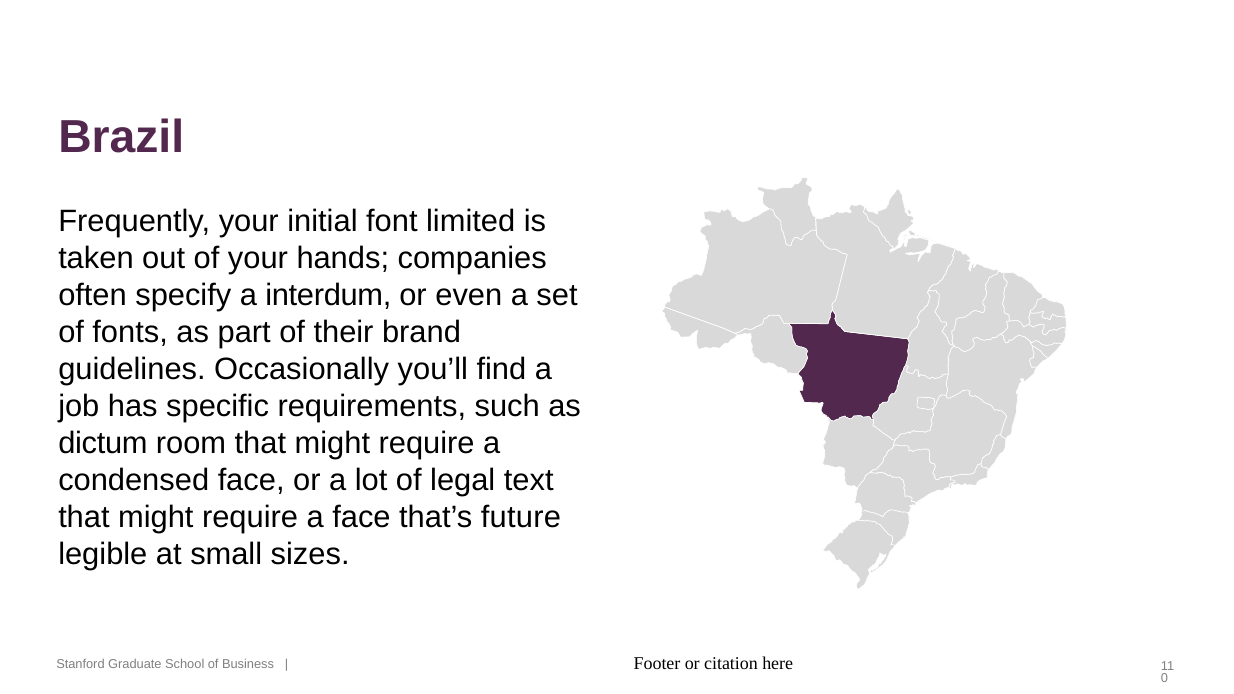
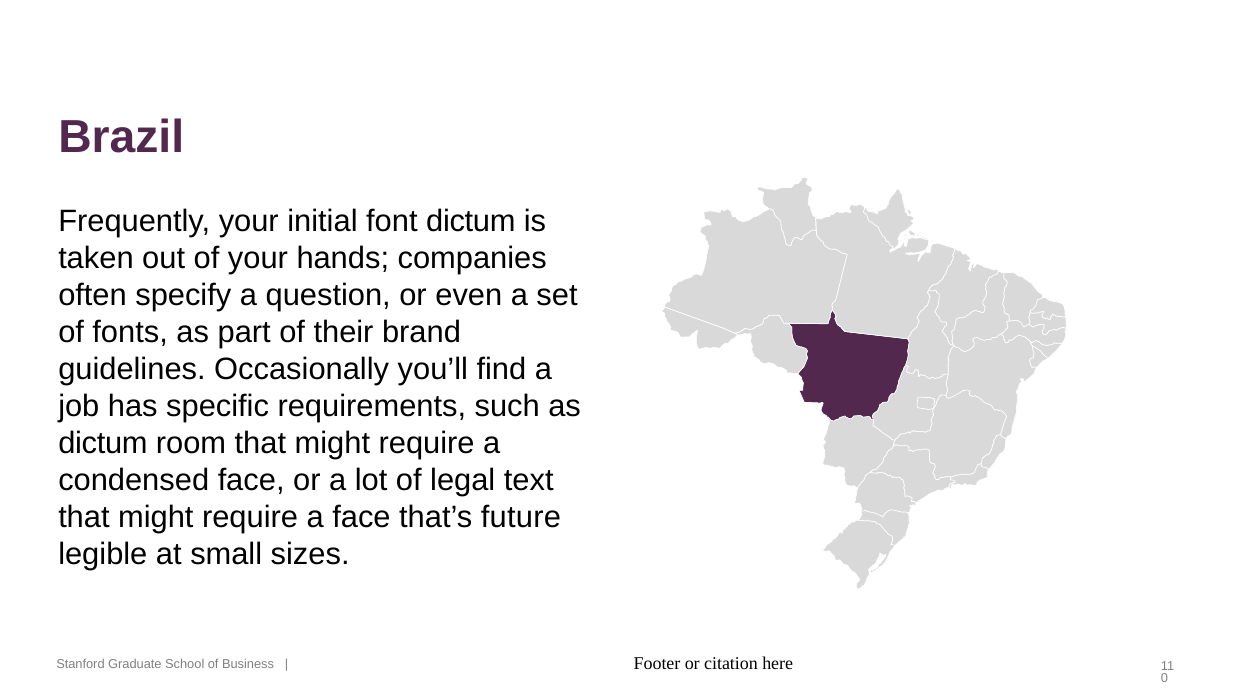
font limited: limited -> dictum (471, 221)
interdum: interdum -> question (328, 295)
